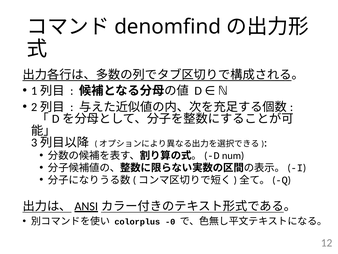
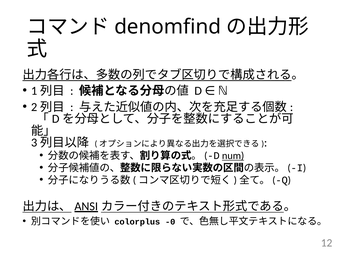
num underline: none -> present (233, 155)
